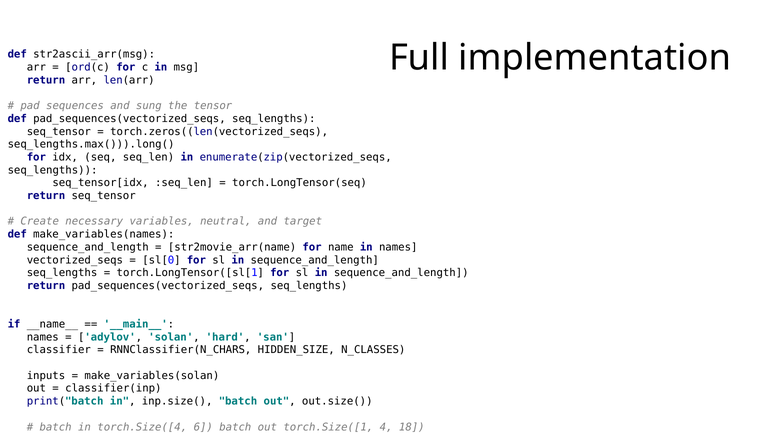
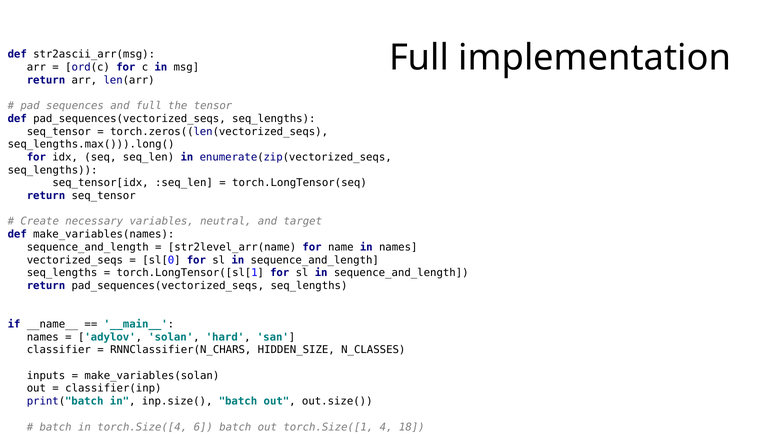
and sung: sung -> full (149, 106)
str2movie_arr(name: str2movie_arr(name -> str2level_arr(name (232, 247)
